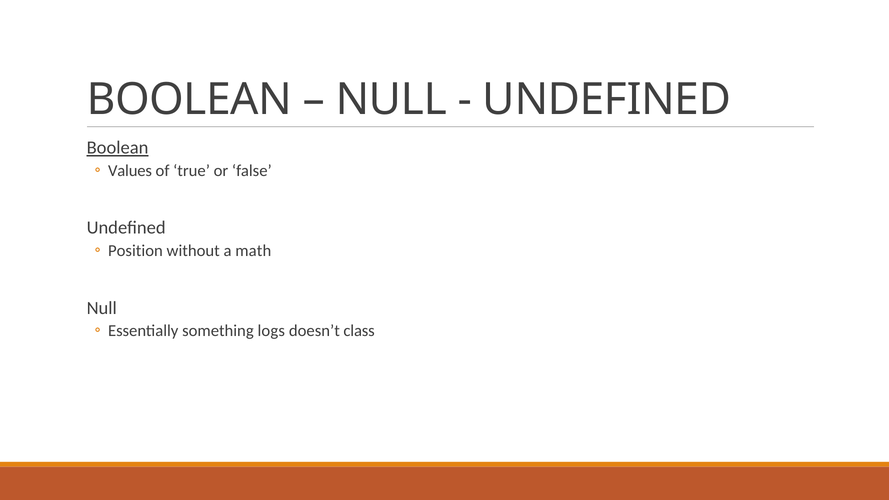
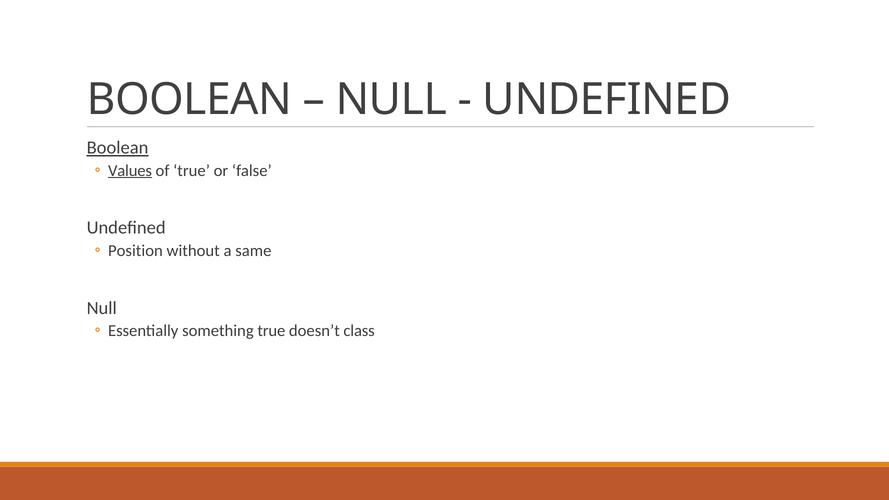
Values underline: none -> present (130, 171)
math: math -> same (253, 251)
something logs: logs -> true (271, 331)
